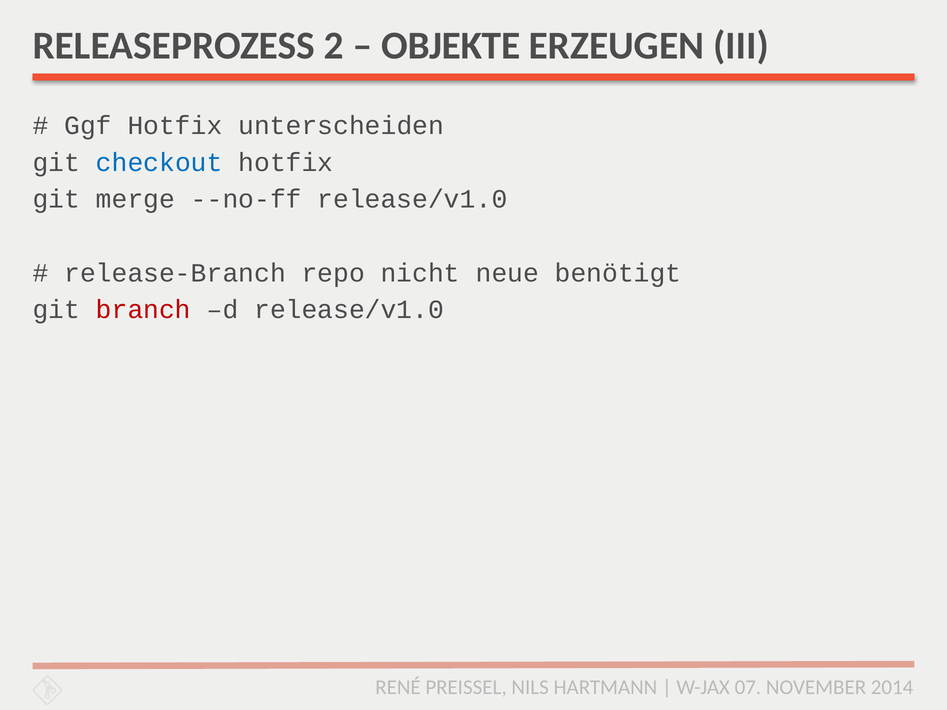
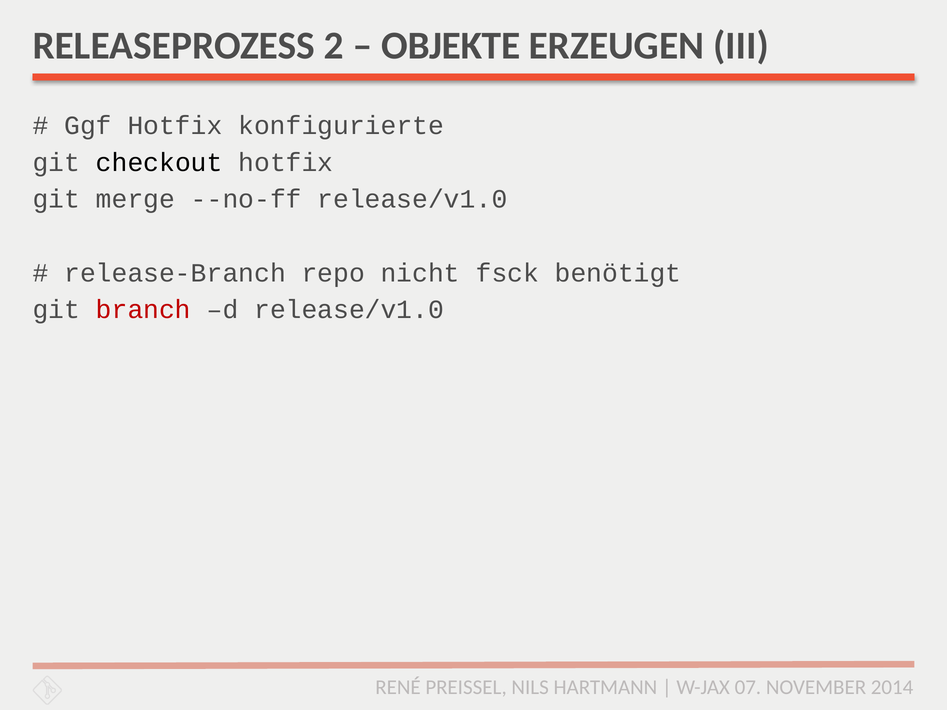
unterscheiden: unterscheiden -> konfigurierte (341, 126)
checkout colour: blue -> black (159, 162)
neue: neue -> fsck (507, 273)
